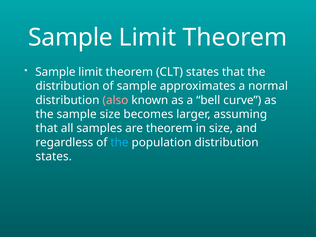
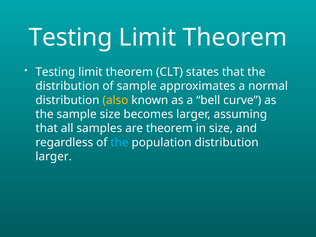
Sample: Sample -> Testing (71, 37)
Sample: Sample -> Testing (55, 72)
also colour: pink -> yellow (115, 100)
states: states -> larger (54, 156)
